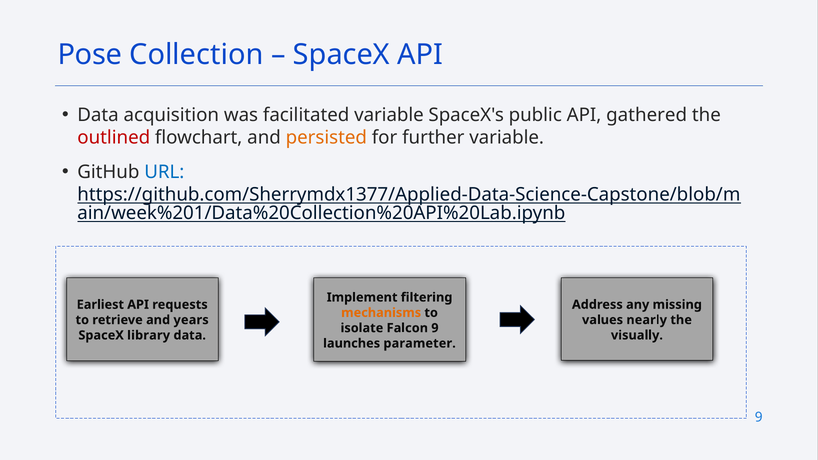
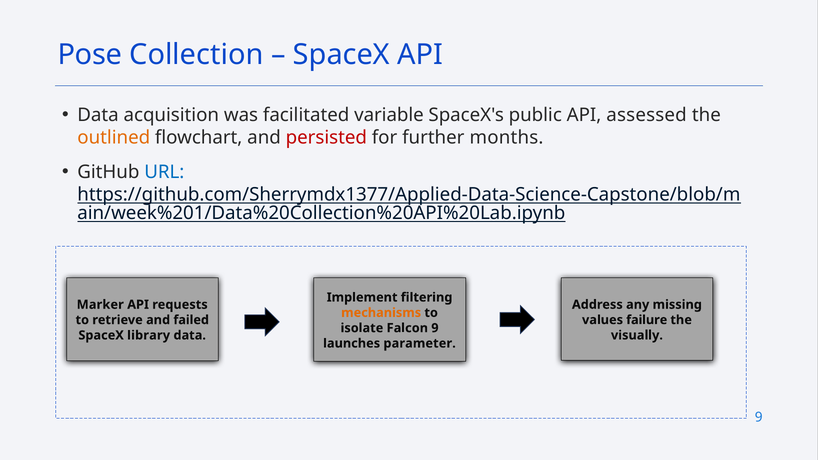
gathered: gathered -> assessed (647, 115)
outlined colour: red -> orange (114, 138)
persisted colour: orange -> red (326, 138)
further variable: variable -> months (507, 138)
Earliest: Earliest -> Marker (100, 305)
years: years -> failed (191, 320)
nearly: nearly -> failure (647, 320)
